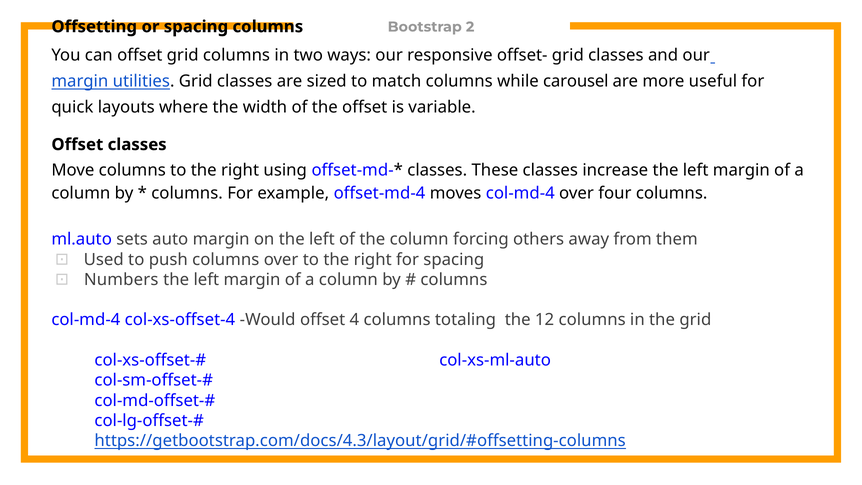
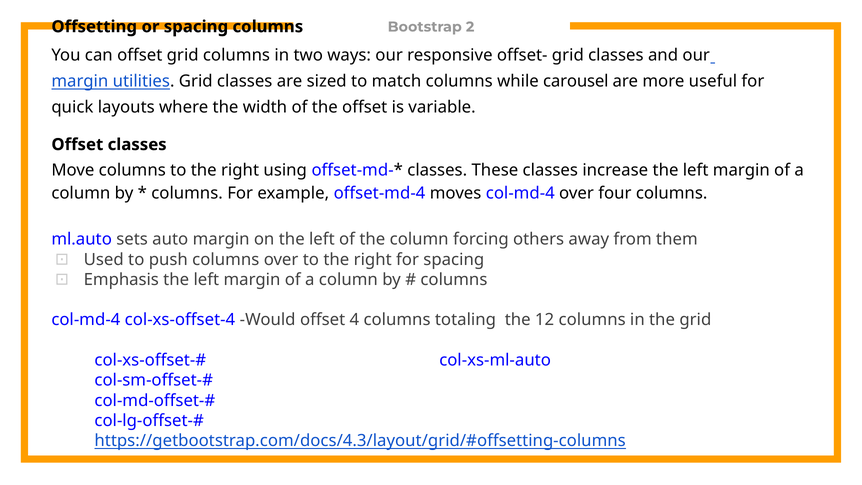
Numbers: Numbers -> Emphasis (121, 280)
